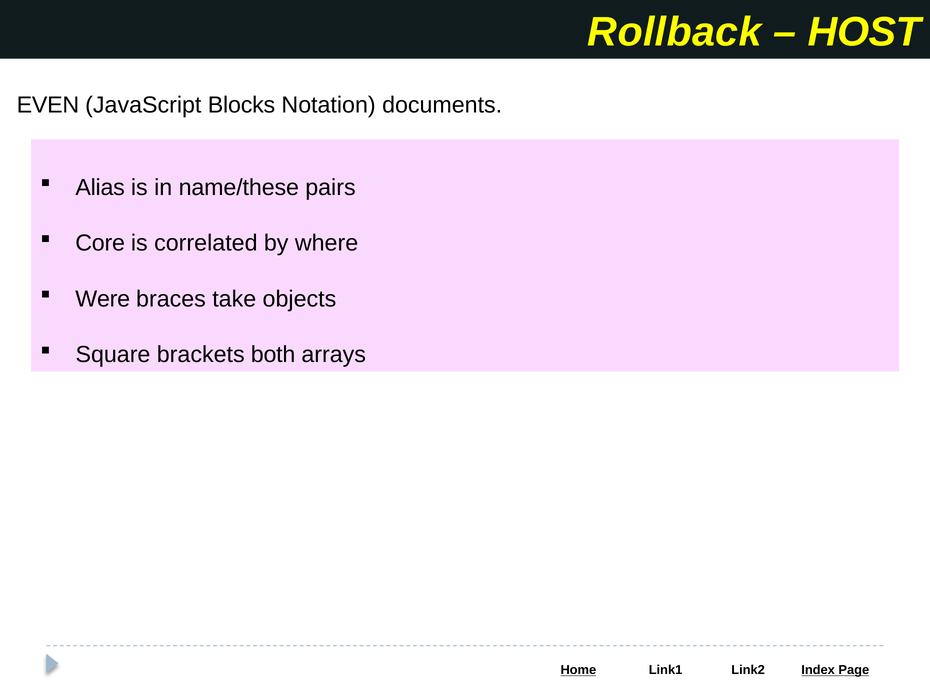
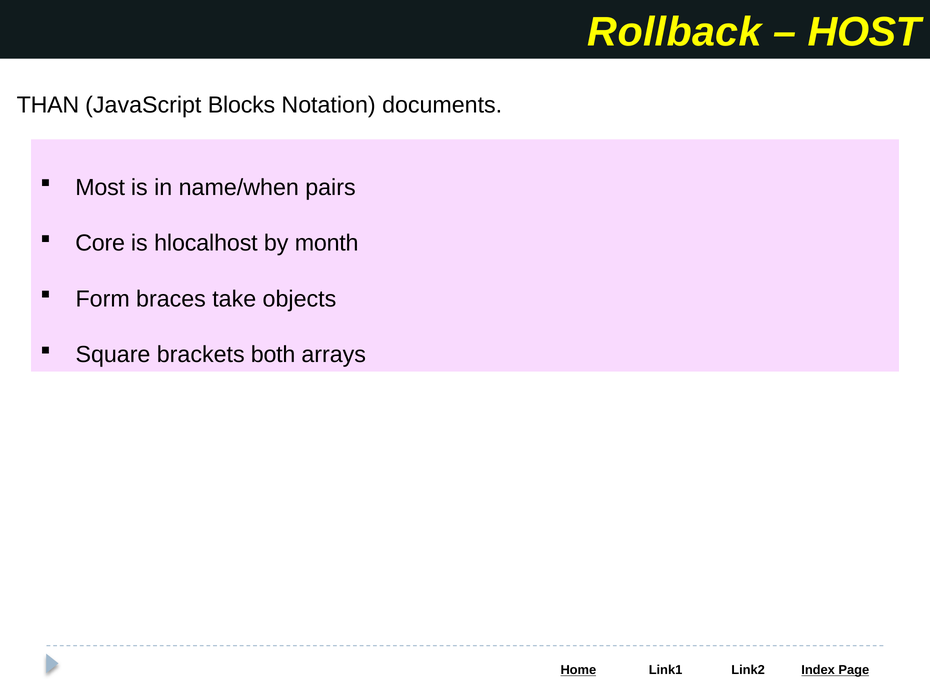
EVEN: EVEN -> THAN (48, 105)
Alias: Alias -> Most (100, 188)
name/these: name/these -> name/when (239, 188)
correlated: correlated -> hlocalhost (206, 243)
where: where -> month (327, 243)
Were: Were -> Form (103, 299)
